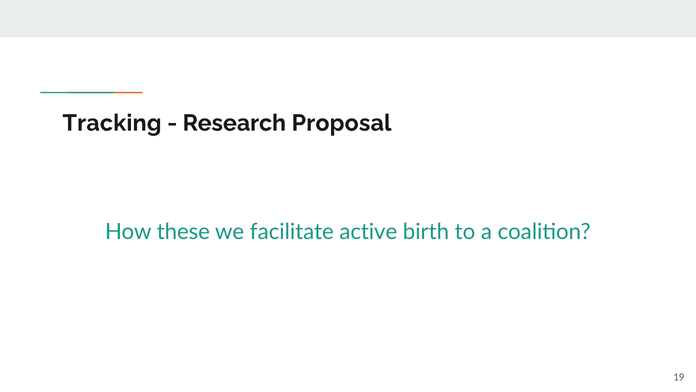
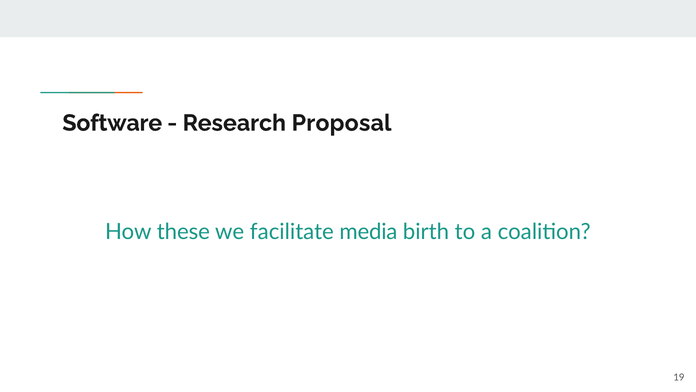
Tracking: Tracking -> Software (112, 123)
active: active -> media (368, 232)
